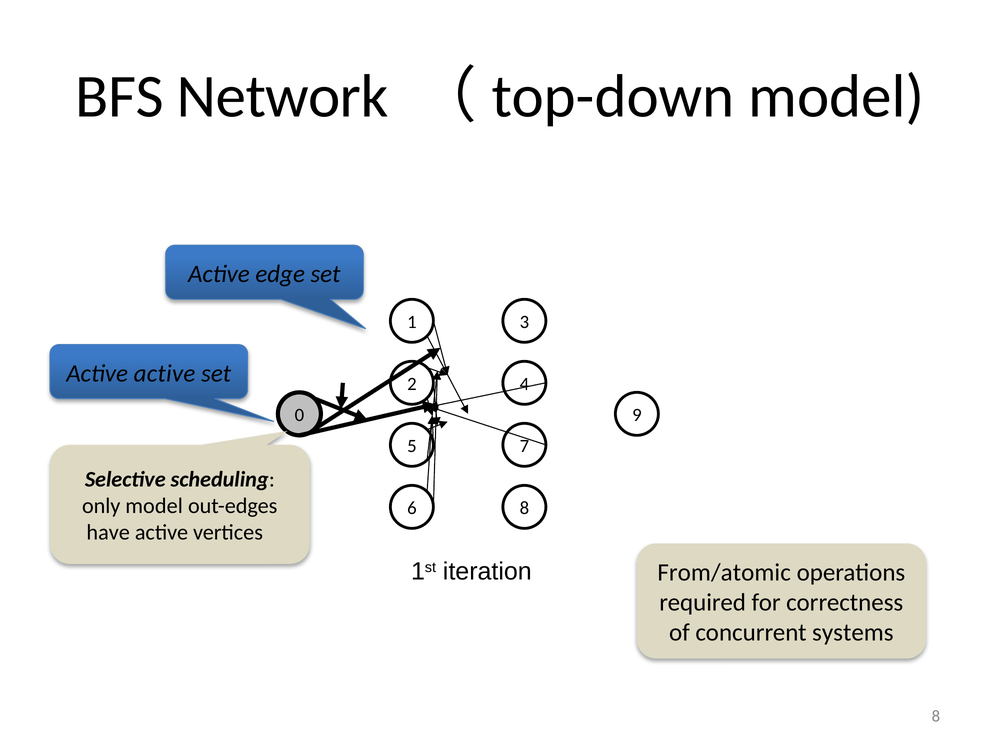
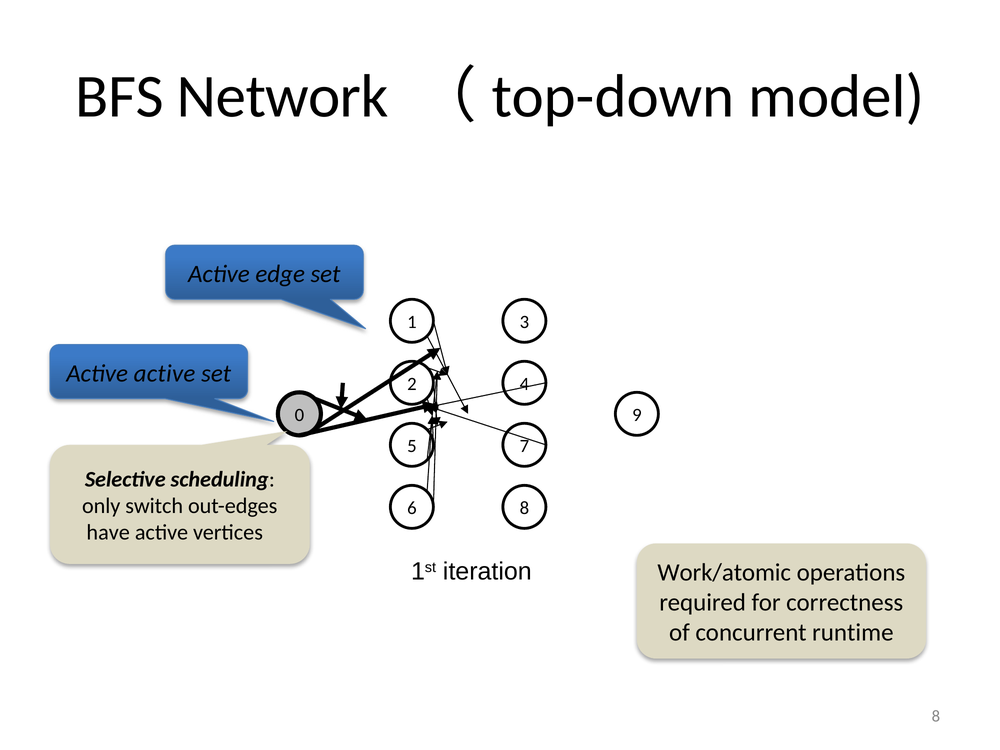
only model: model -> switch (154, 506)
From/atomic: From/atomic -> Work/atomic (724, 573)
systems: systems -> runtime (853, 633)
